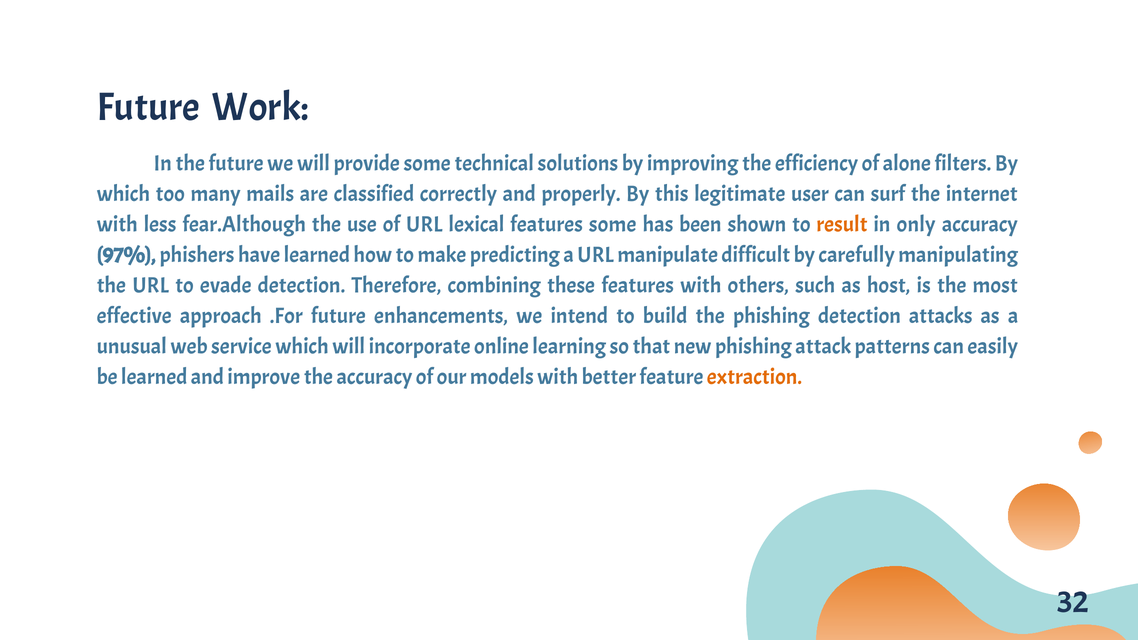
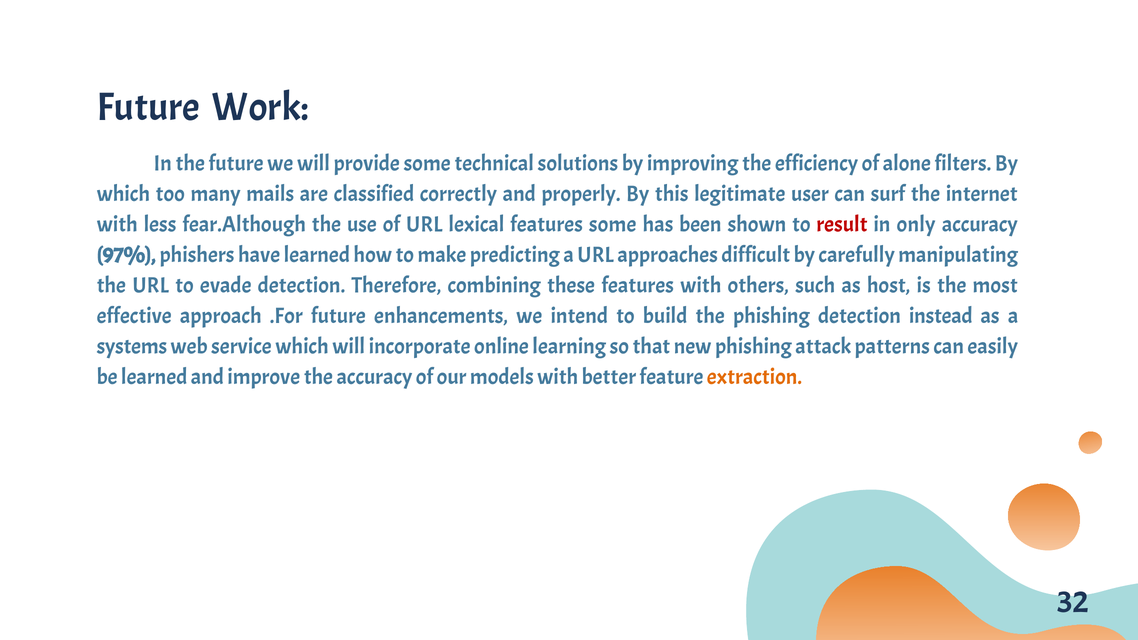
result colour: orange -> red (842, 225)
manipulate: manipulate -> approaches (668, 255)
attacks: attacks -> instead (941, 316)
unusual: unusual -> systems (132, 347)
